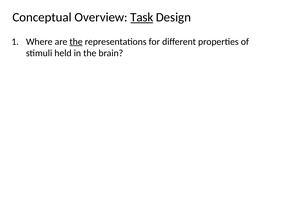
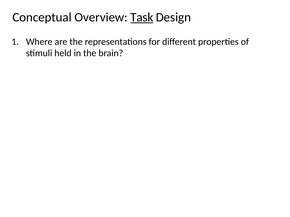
the underline: present -> none (76, 42)
